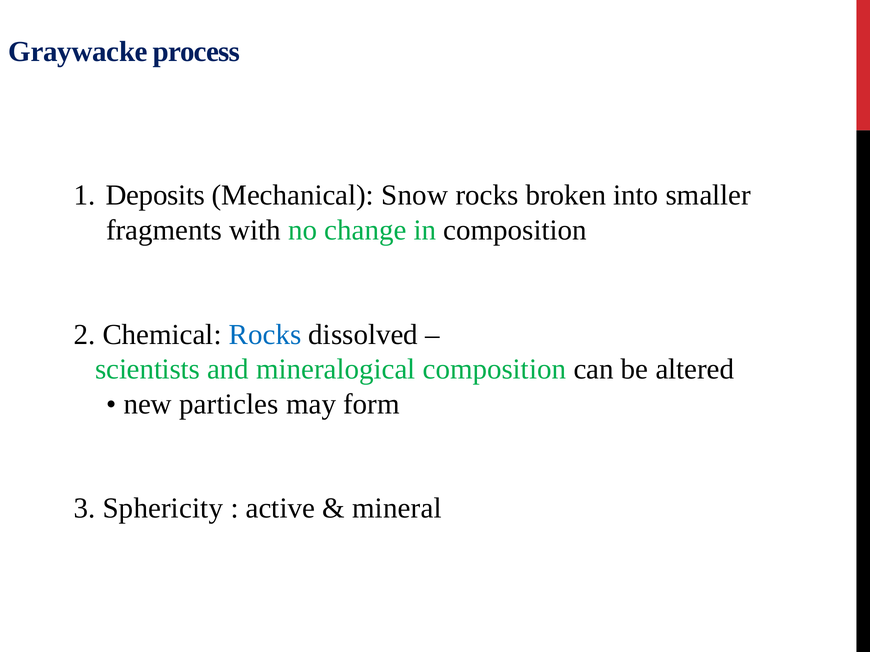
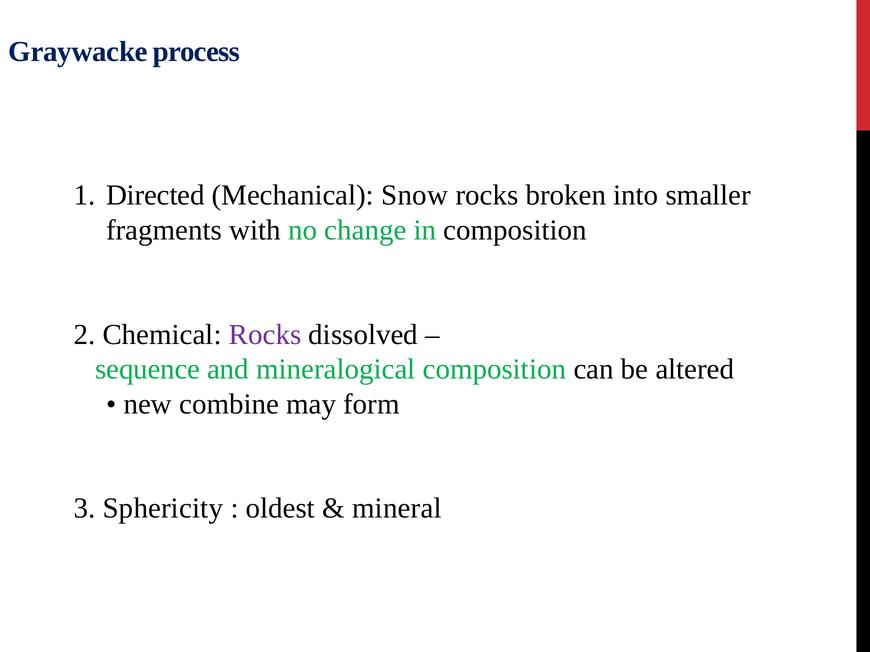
Deposits: Deposits -> Directed (155, 196)
Rocks colour: blue -> purple (265, 335)
scientists: scientists -> sequence (148, 370)
particles: particles -> combine (229, 404)
active: active -> oldest (280, 509)
